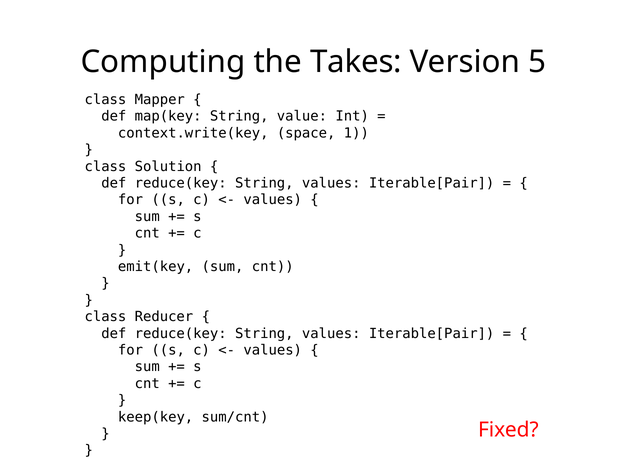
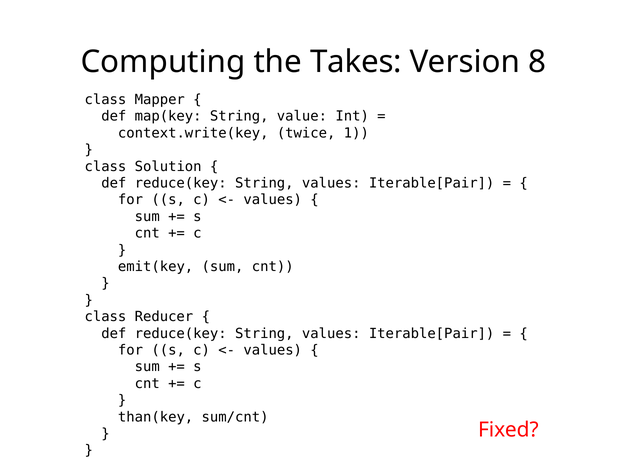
5: 5 -> 8 (537, 62)
space: space -> twice (306, 133)
keep(key: keep(key -> than(key (156, 417)
